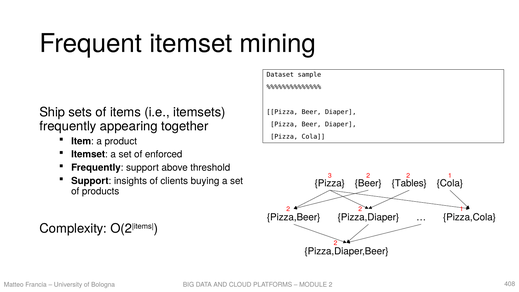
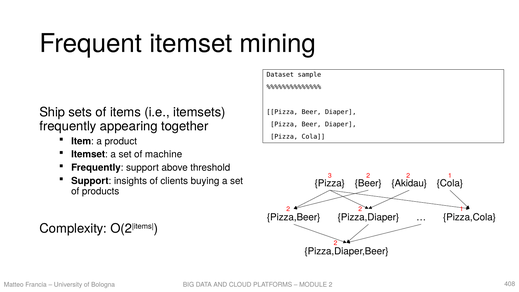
enforced: enforced -> machine (164, 154)
Tables: Tables -> Akidau (409, 183)
